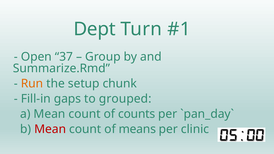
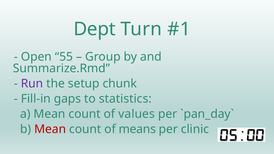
37: 37 -> 55 (64, 57)
Run colour: orange -> purple (32, 84)
grouped: grouped -> statistics (125, 99)
counts: counts -> values (137, 114)
